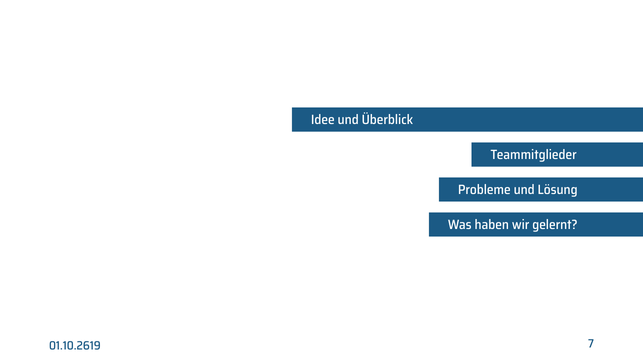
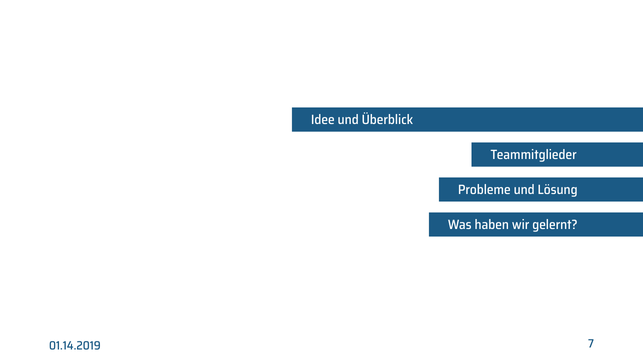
01.10.2619: 01.10.2619 -> 01.14.2019 (75, 346)
